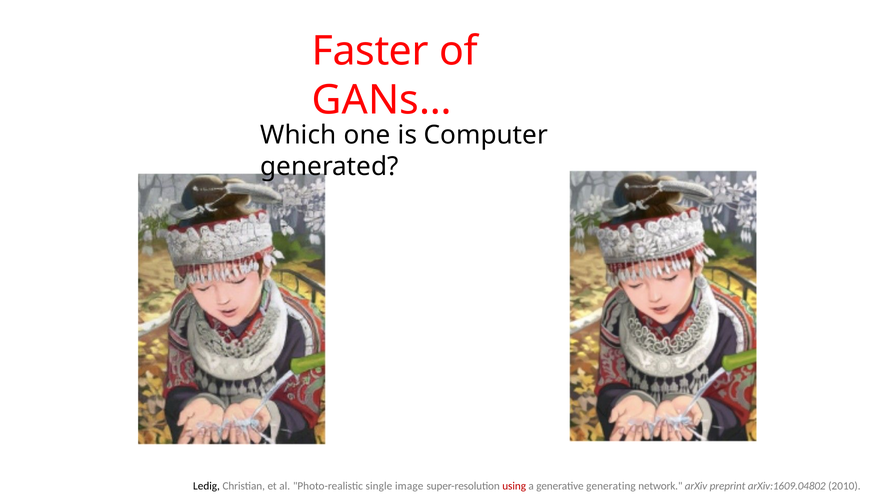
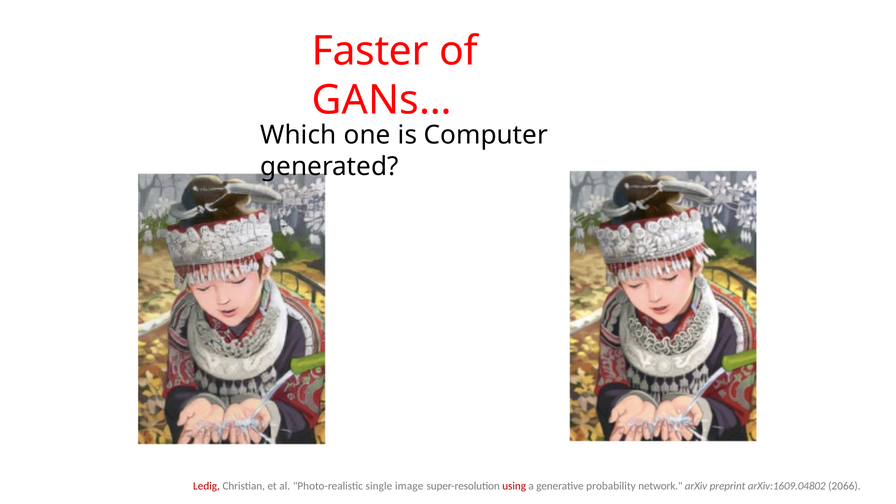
Ledig colour: black -> red (207, 486)
generating: generating -> probability (611, 486)
2010: 2010 -> 2066 (844, 486)
